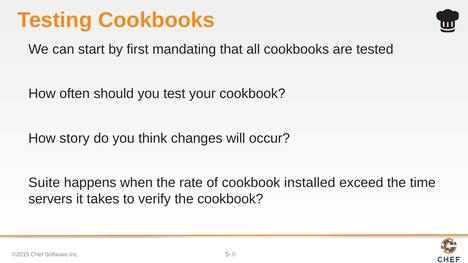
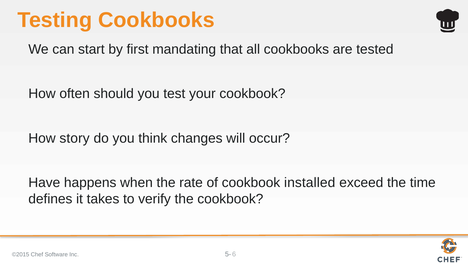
Suite: Suite -> Have (44, 183)
servers: servers -> defines (50, 199)
